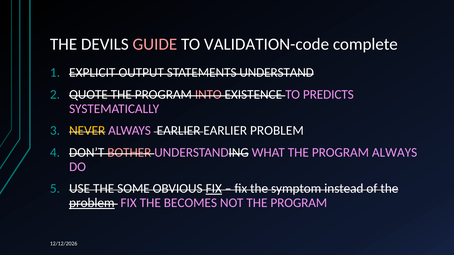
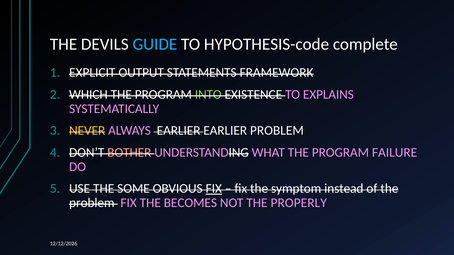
GUIDE colour: pink -> light blue (155, 44)
VALIDATION-code: VALIDATION-code -> HYPOTHESIS-code (267, 44)
UNDERSTAND: UNDERSTAND -> FRAMEWORK (277, 73)
QUOTE: QUOTE -> WHICH (88, 95)
INTO colour: pink -> light green (208, 95)
PREDICTS: PREDICTS -> EXPLAINS (328, 95)
PROGRAM ALWAYS: ALWAYS -> FAILURE (395, 153)
problem underline: present -> none (92, 203)
NOT THE PROGRAM: PROGRAM -> PROPERLY (299, 203)
